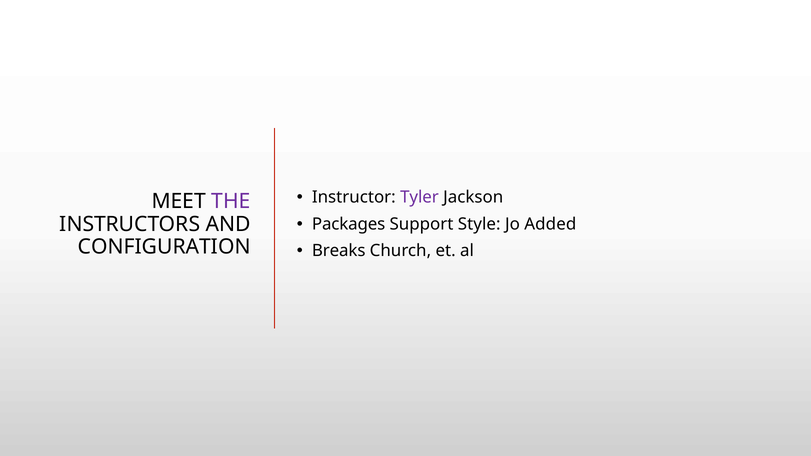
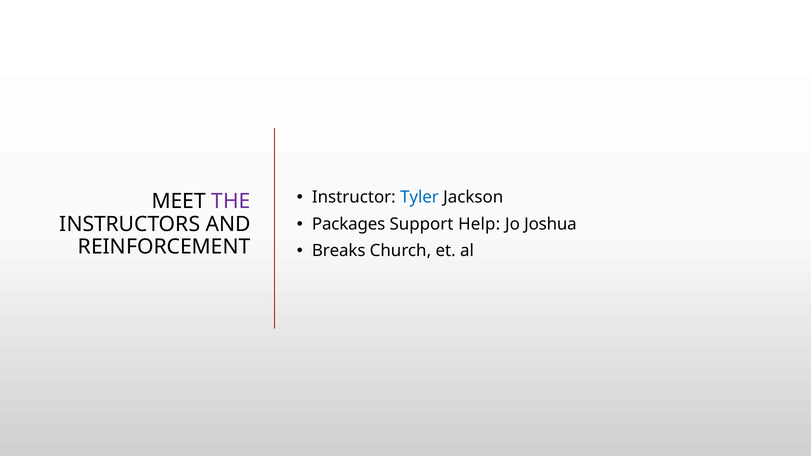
Tyler colour: purple -> blue (419, 197)
Style: Style -> Help (479, 224)
Added: Added -> Joshua (550, 224)
CONFIGURATION: CONFIGURATION -> REINFORCEMENT (164, 247)
